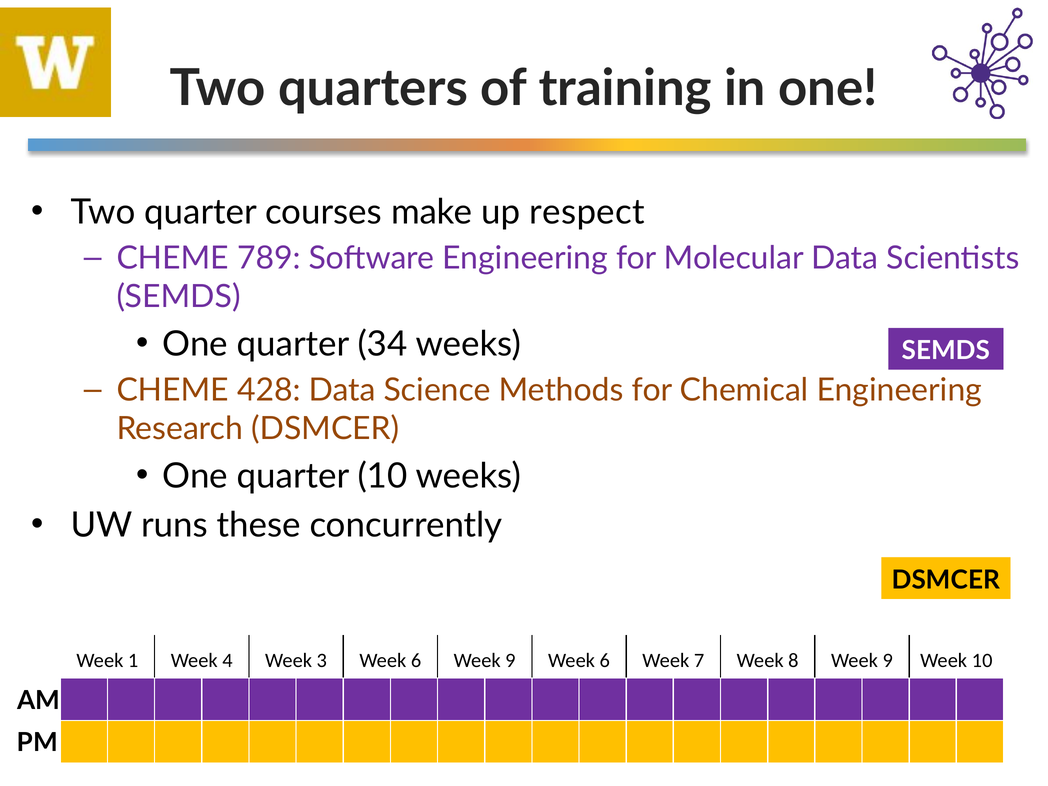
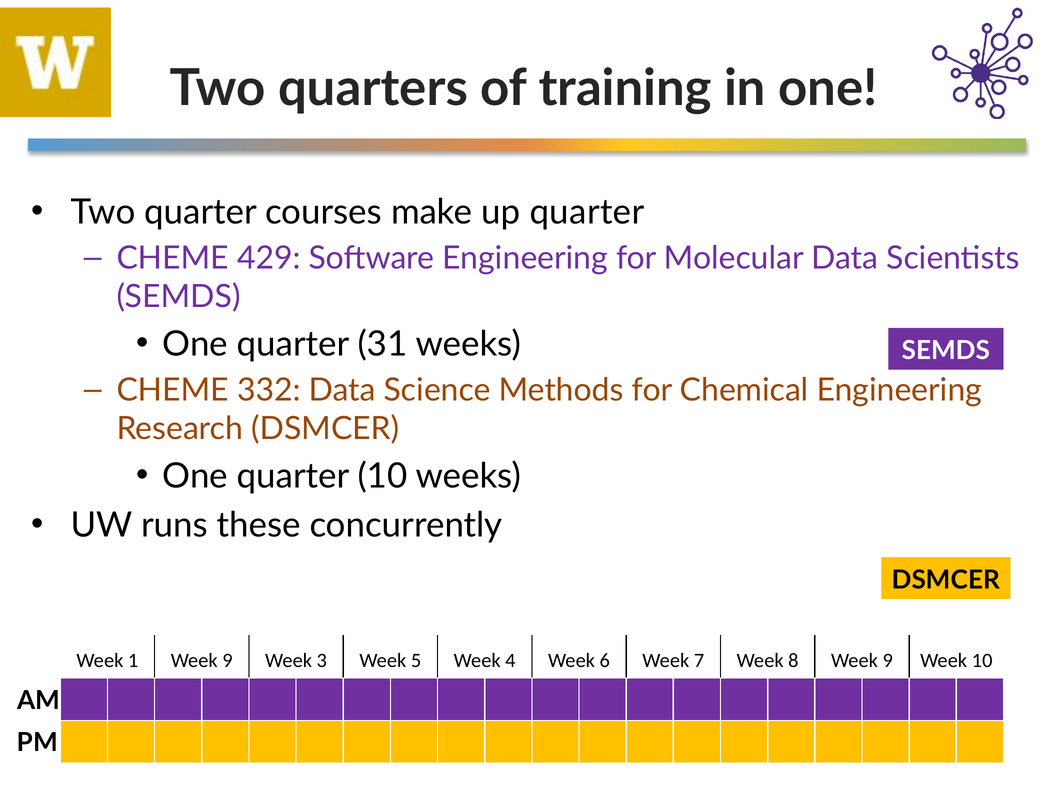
up respect: respect -> quarter (587, 212)
789: 789 -> 429 (269, 258)
34: 34 -> 31 (383, 344)
428: 428 -> 332 (269, 390)
1 Week 4: 4 -> 9 (227, 661)
3 Week 6: 6 -> 5 (416, 661)
9: 9 -> 4 (510, 661)
